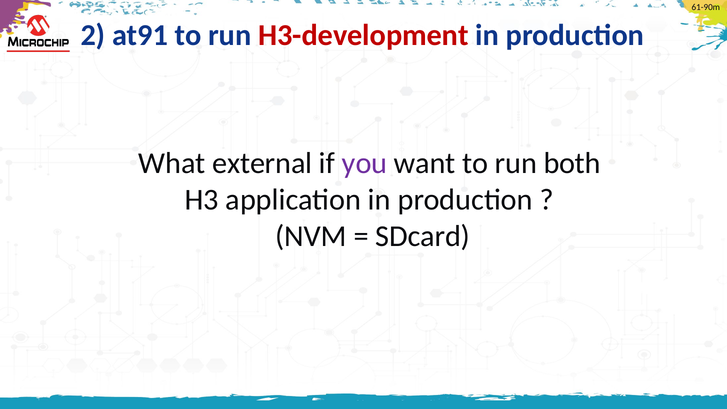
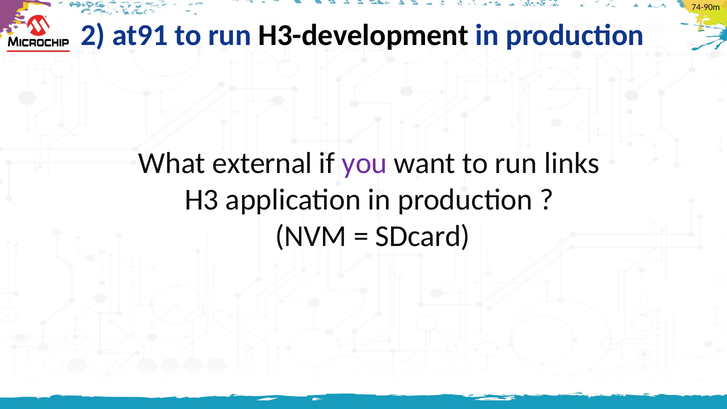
61-90m: 61-90m -> 74-90m (706, 7)
H3-development colour: red -> black (363, 35)
both: both -> links (572, 163)
